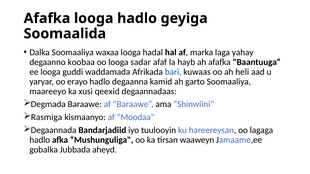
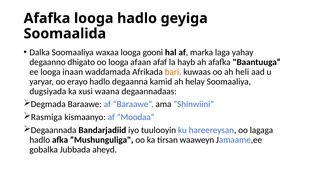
hadal: hadal -> gooni (153, 52)
koobaa: koobaa -> dhigato (81, 62)
sadar: sadar -> afaan (141, 62)
guddi: guddi -> inaan (73, 72)
bari colour: blue -> orange (173, 72)
garto: garto -> helay (195, 82)
maareeyo: maareeyo -> dugsiyada (48, 91)
qeexid: qeexid -> waana (107, 91)
